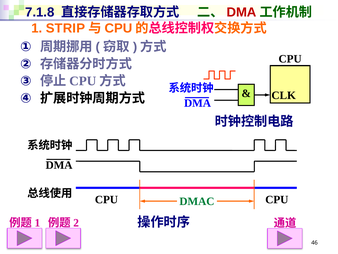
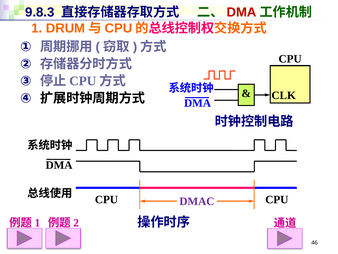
7.1.8: 7.1.8 -> 9.8.3 (40, 12)
STRIP: STRIP -> DRUM (66, 28)
DMAC colour: green -> purple (197, 201)
